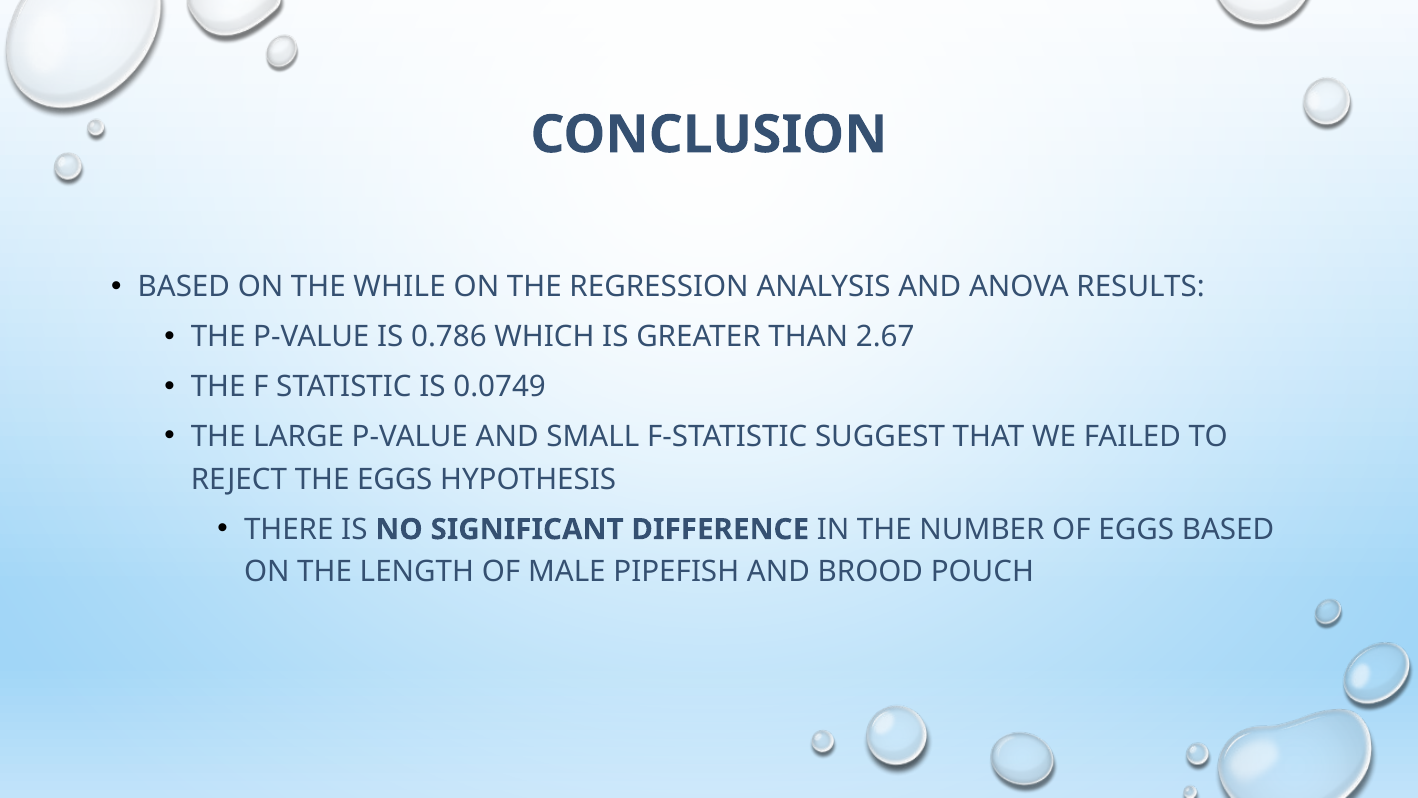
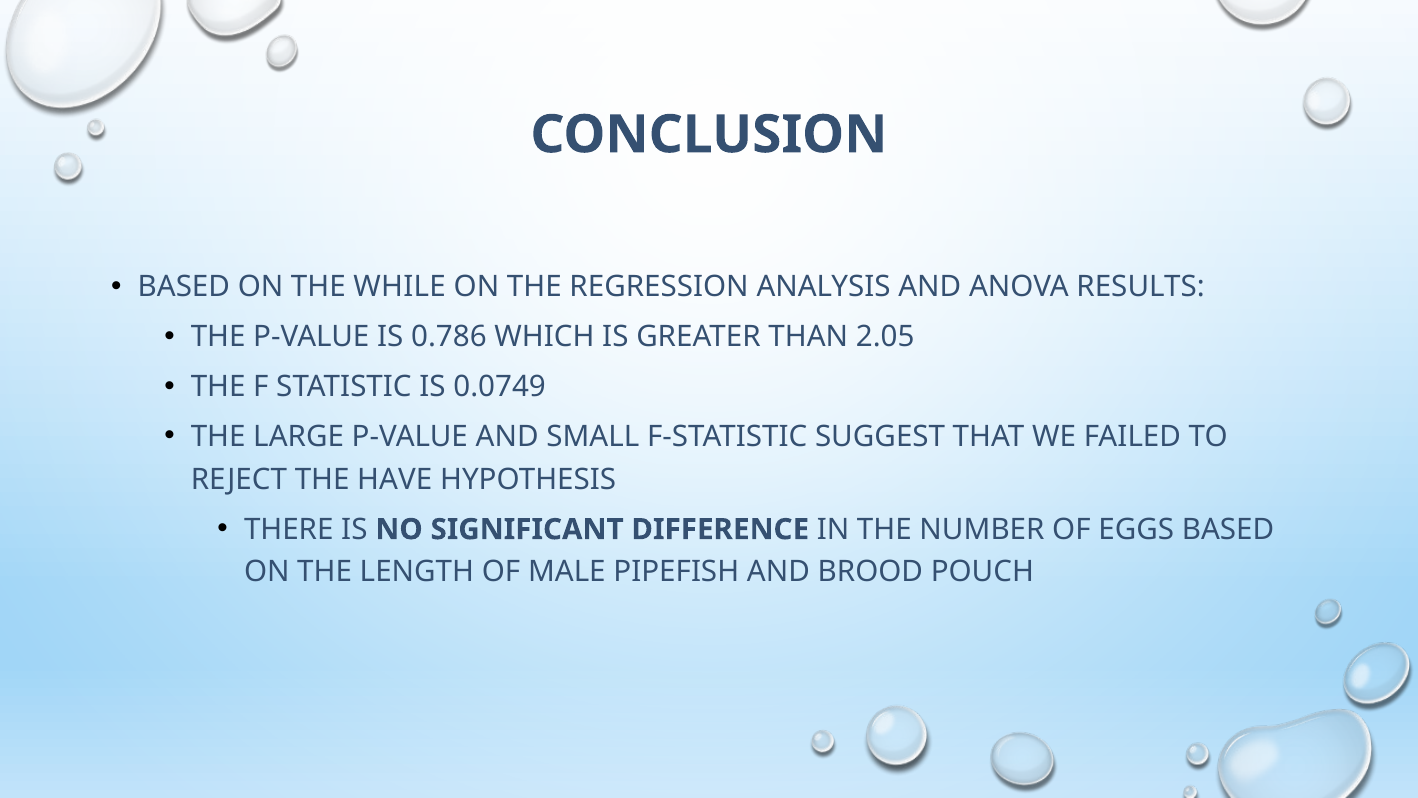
2.67: 2.67 -> 2.05 (885, 337)
THE EGGS: EGGS -> HAVE (395, 479)
